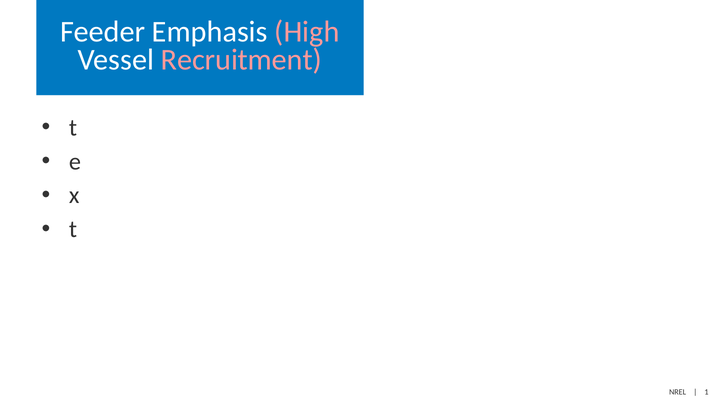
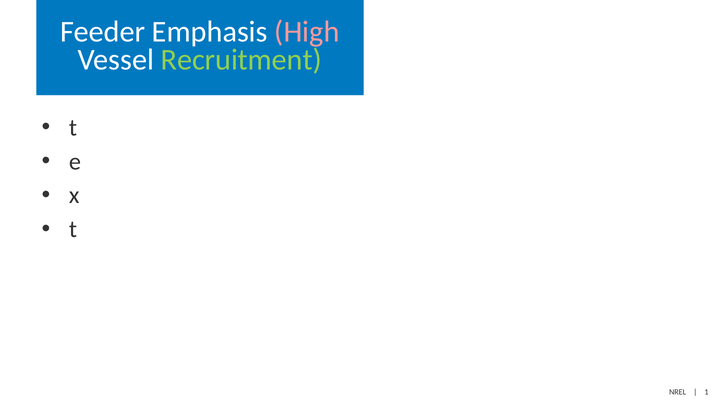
Recruitment colour: pink -> light green (241, 60)
